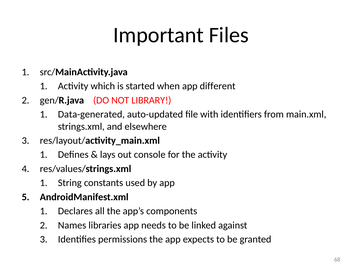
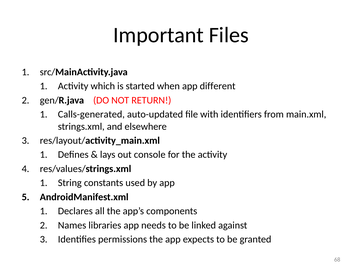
LIBRARY: LIBRARY -> RETURN (151, 100)
Data-generated: Data-generated -> Calls-generated (91, 114)
